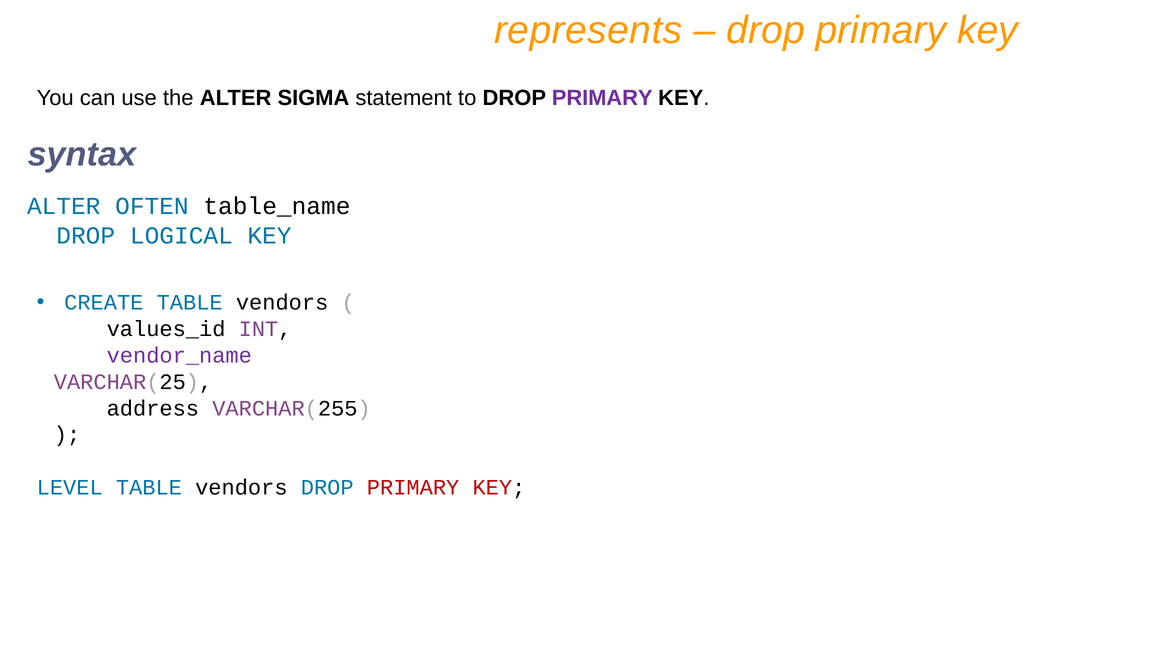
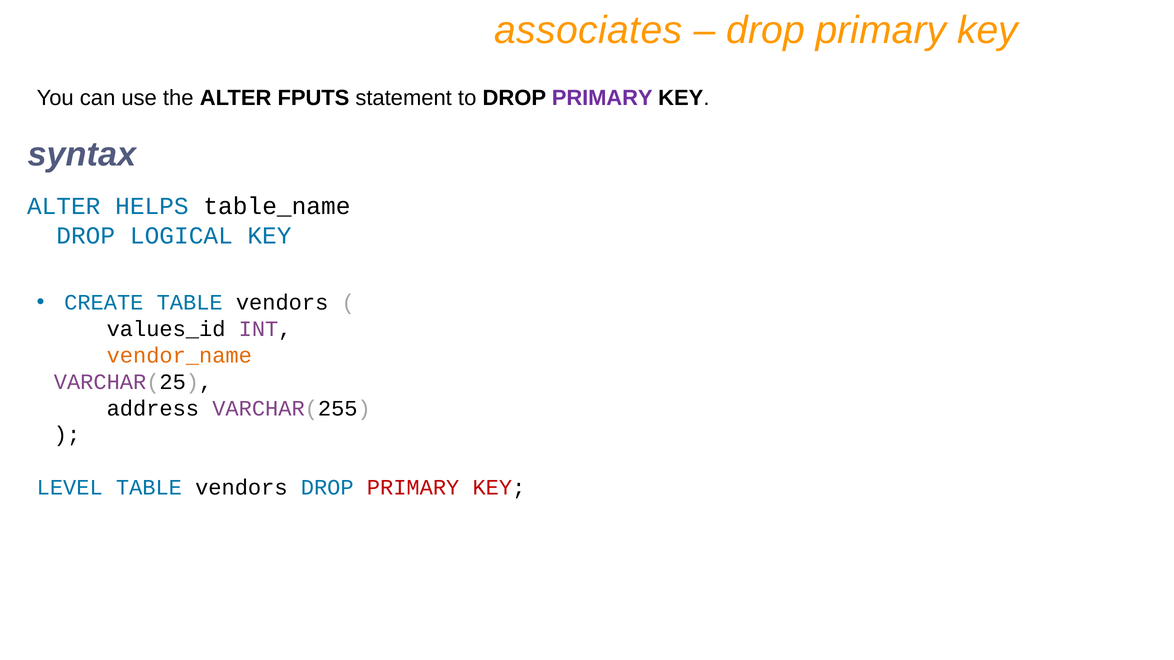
represents: represents -> associates (588, 31)
SIGMA: SIGMA -> FPUTS (313, 98)
OFTEN: OFTEN -> HELPS (152, 207)
vendor_name colour: purple -> orange (179, 356)
